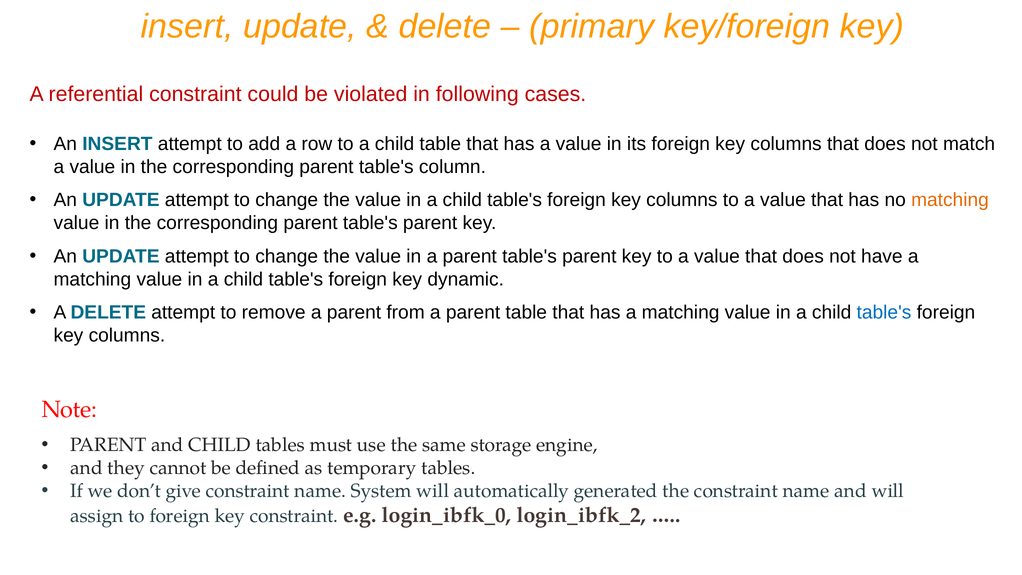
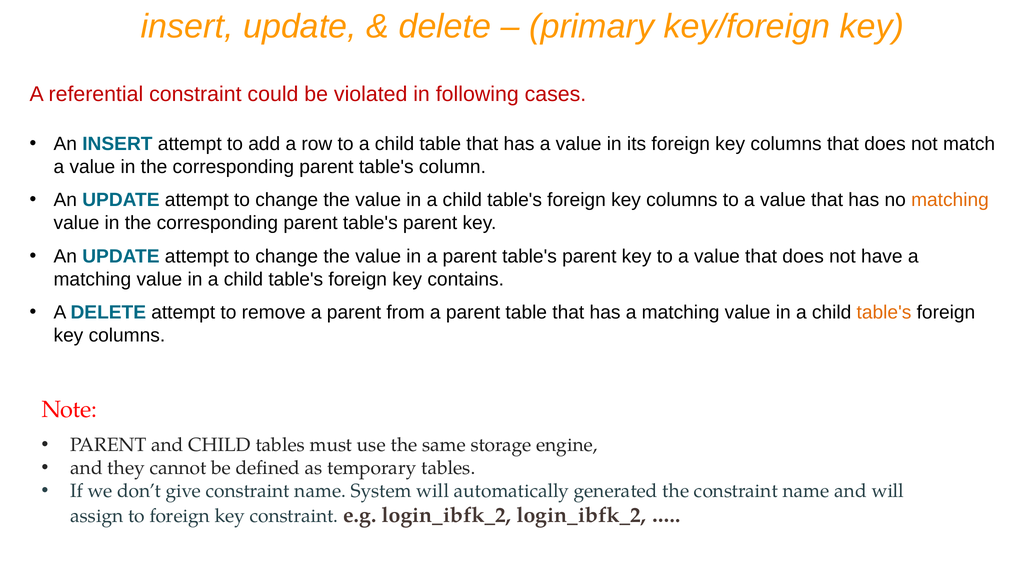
dynamic: dynamic -> contains (466, 279)
table's colour: blue -> orange (884, 312)
e.g login_ibfk_0: login_ibfk_0 -> login_ibfk_2 (446, 515)
